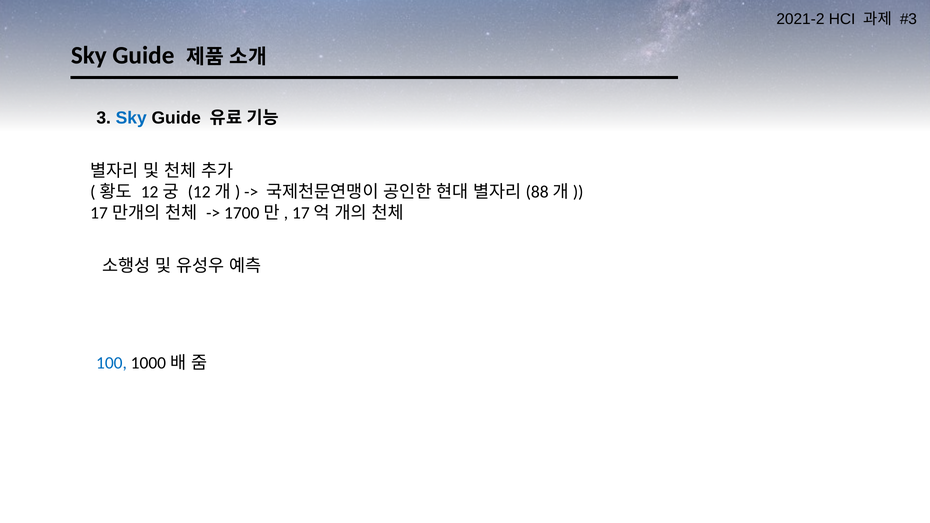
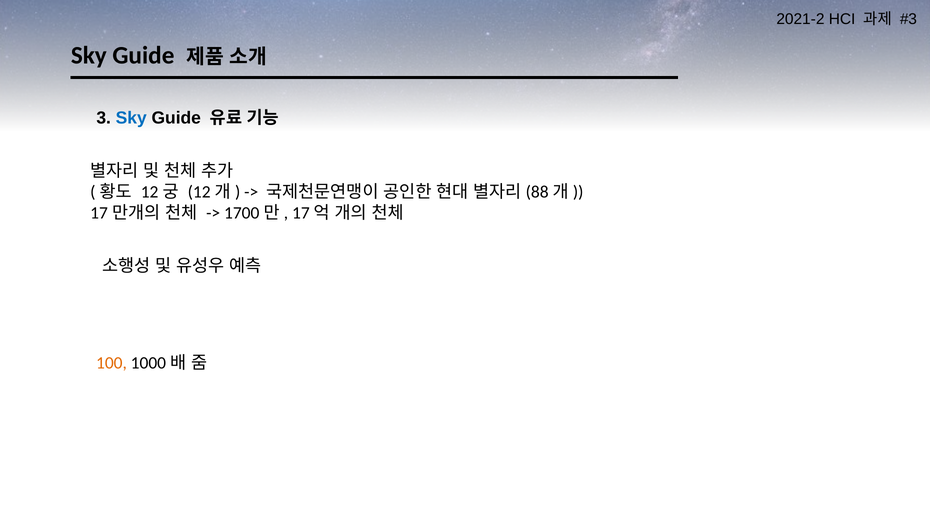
100 colour: blue -> orange (111, 363)
